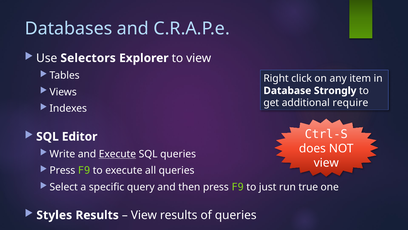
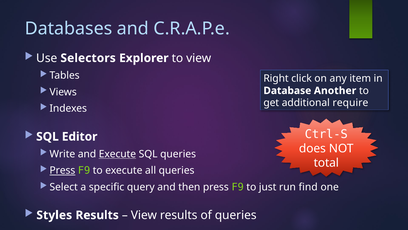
Strongly: Strongly -> Another (335, 90)
view: view -> total (326, 163)
Press underline: none -> present (62, 170)
true: true -> find (308, 187)
